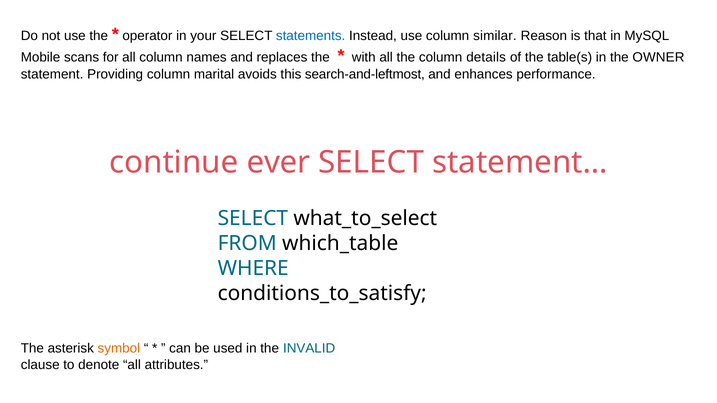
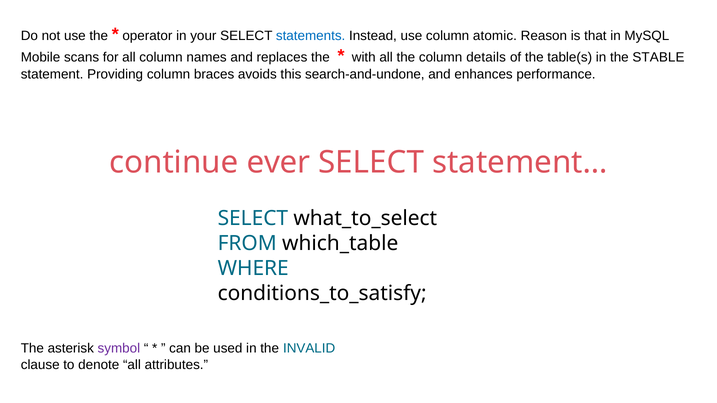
similar: similar -> atomic (495, 36)
OWNER: OWNER -> STABLE (658, 57)
marital: marital -> braces (214, 74)
search-and-leftmost: search-and-leftmost -> search-and-undone (365, 74)
symbol colour: orange -> purple (119, 349)
